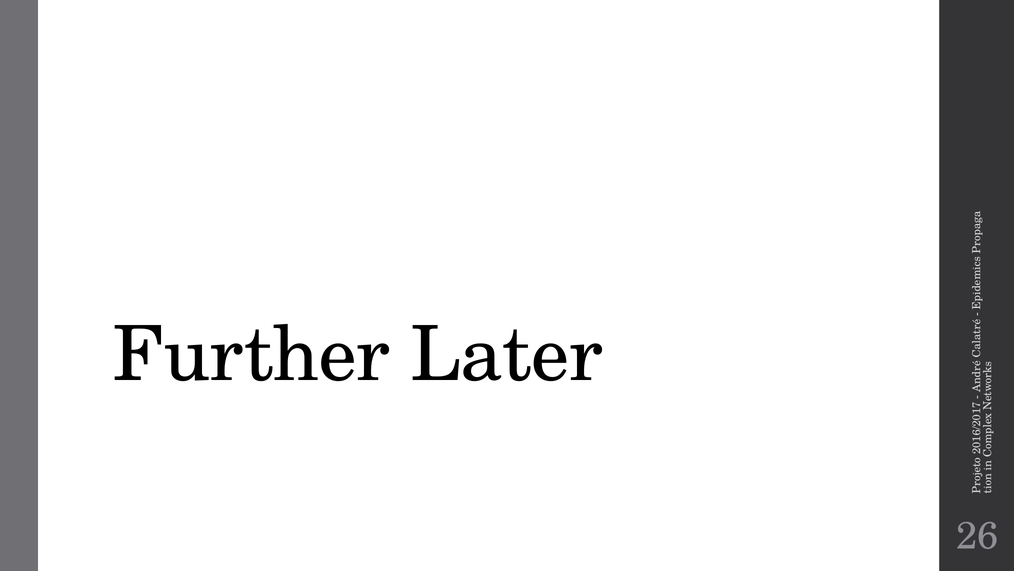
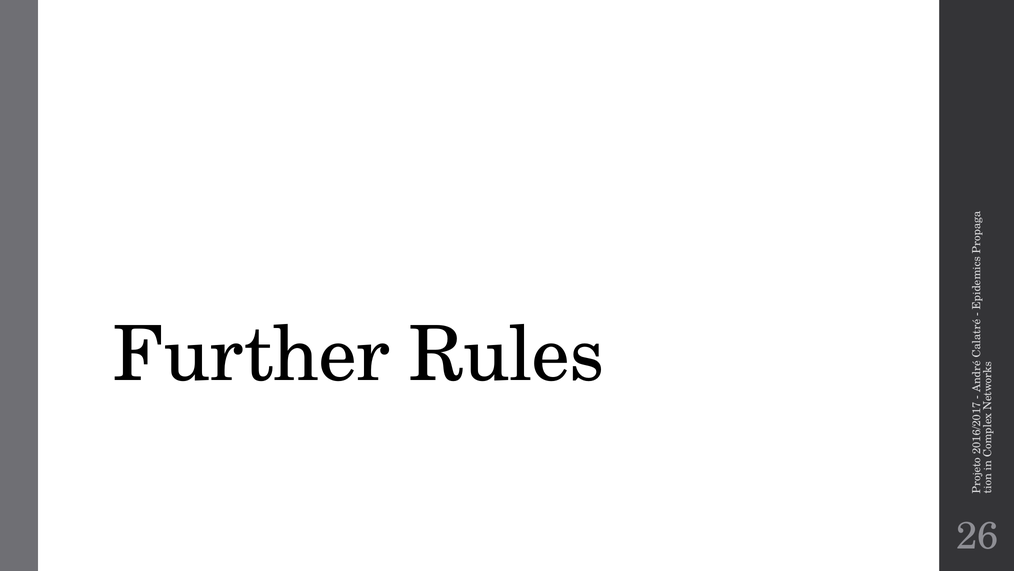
Later: Later -> Rules (507, 355)
